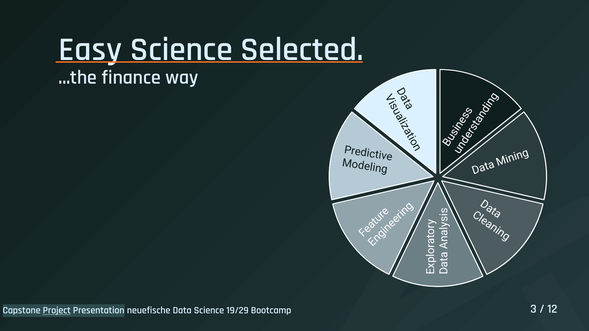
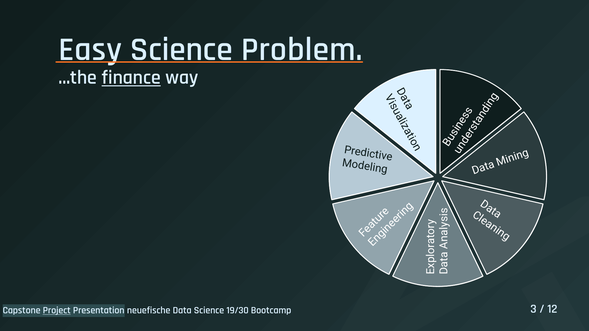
Selected: Selected -> Problem (302, 49)
finance underline: none -> present (131, 77)
19/29: 19/29 -> 19/30 (238, 311)
